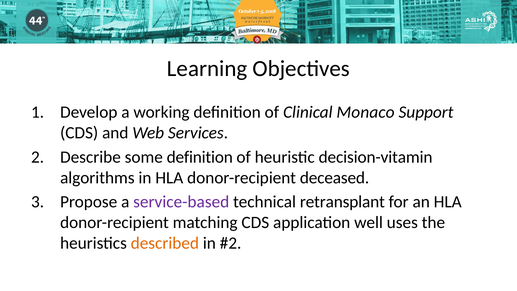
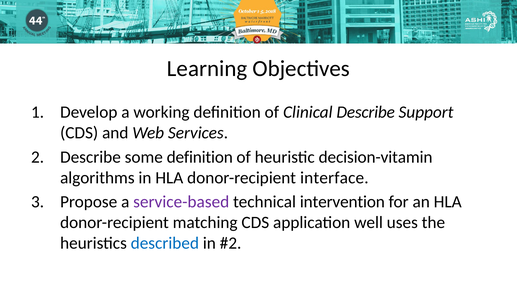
Clinical Monaco: Monaco -> Describe (366, 112)
deceased: deceased -> interface (334, 178)
retransplant: retransplant -> intervention (342, 202)
described colour: orange -> blue (165, 243)
